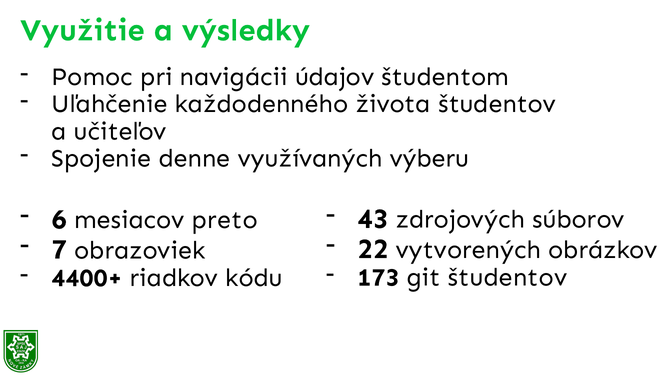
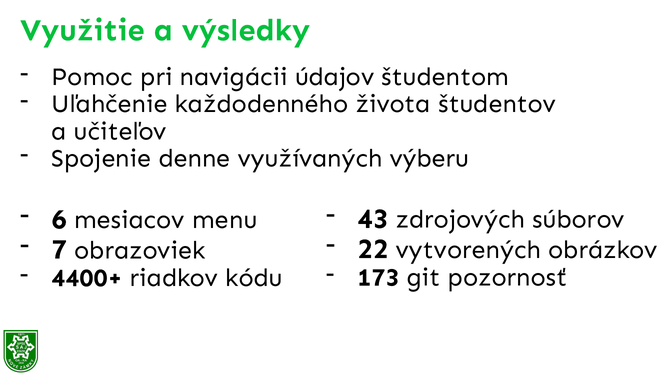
preto: preto -> menu (225, 220)
git študentov: študentov -> pozornosť (508, 277)
